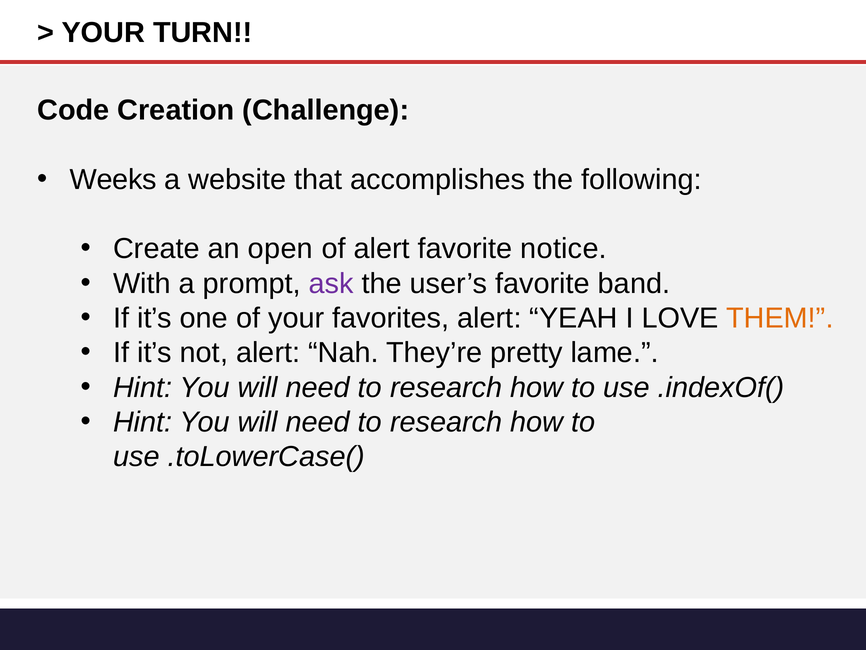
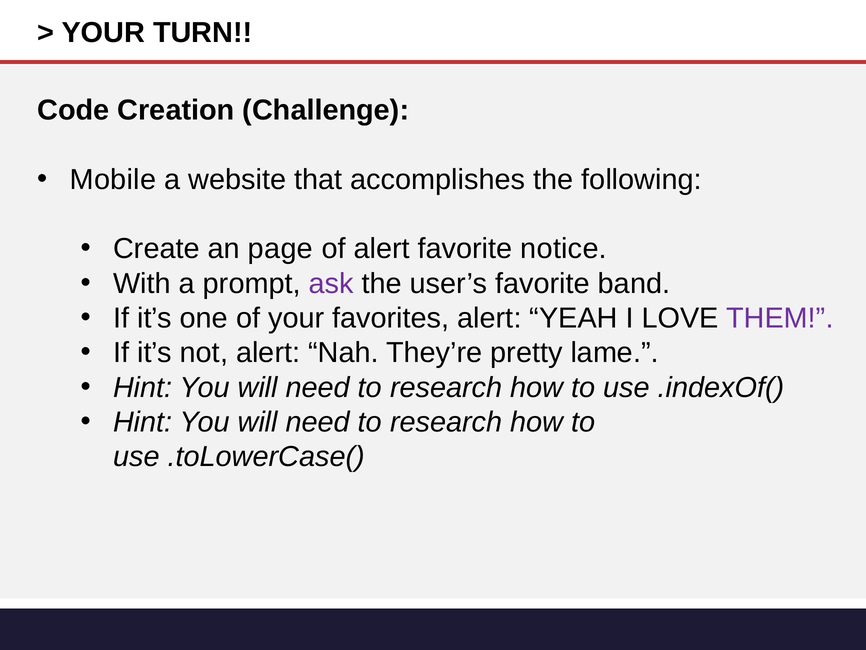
Weeks: Weeks -> Mobile (113, 179)
open: open -> page (281, 249)
THEM colour: orange -> purple (780, 318)
